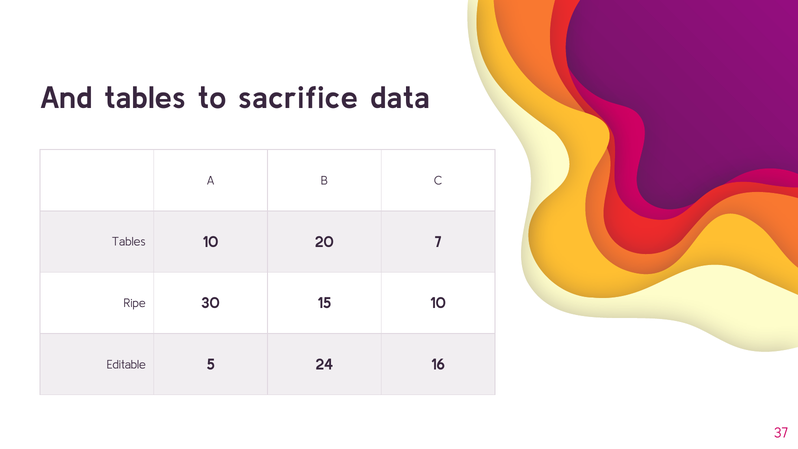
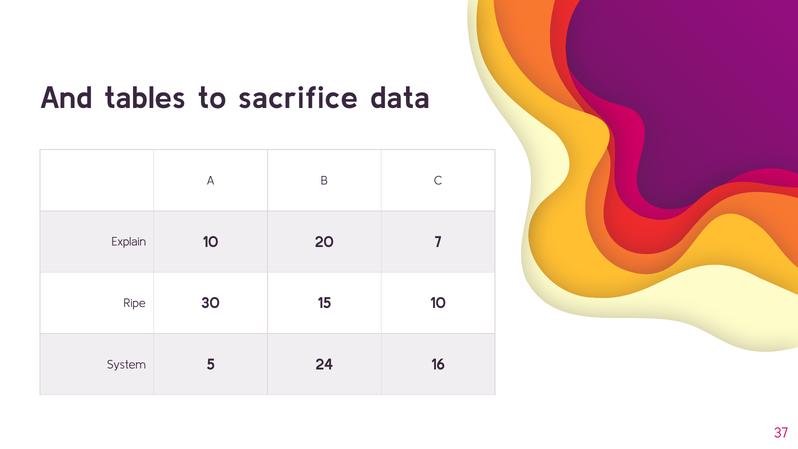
Tables: Tables -> Explain (129, 242)
Editable: Editable -> System (126, 365)
